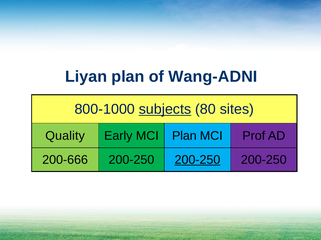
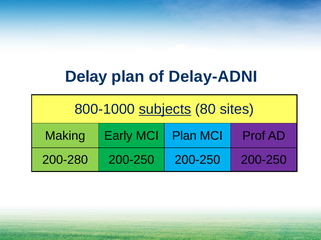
Liyan: Liyan -> Delay (86, 77)
Wang-ADNI: Wang-ADNI -> Delay-ADNI (213, 77)
Quality: Quality -> Making (65, 136)
200-666: 200-666 -> 200-280 (65, 160)
200-250 underline: present -> none (197, 160)
